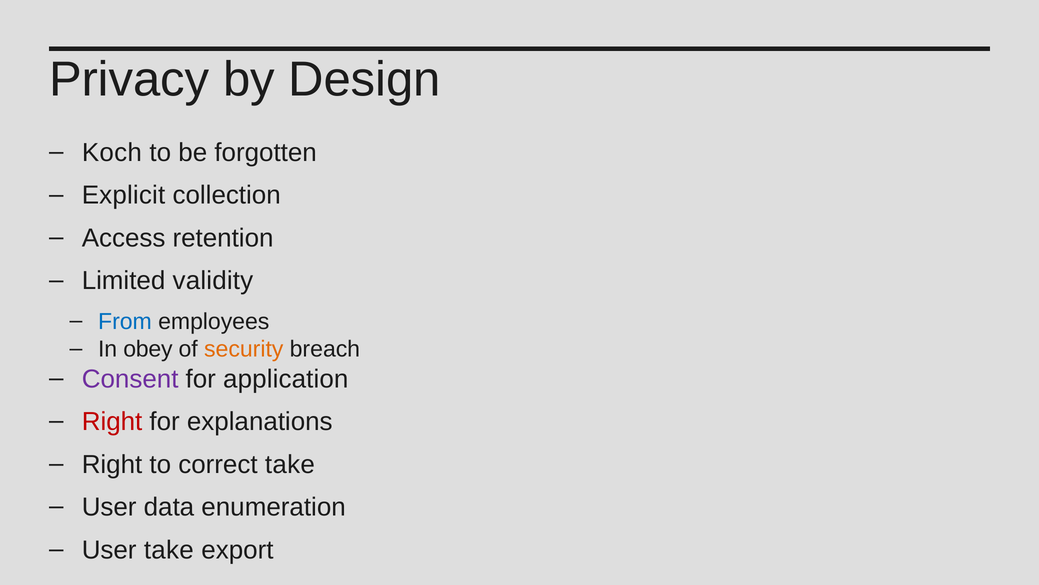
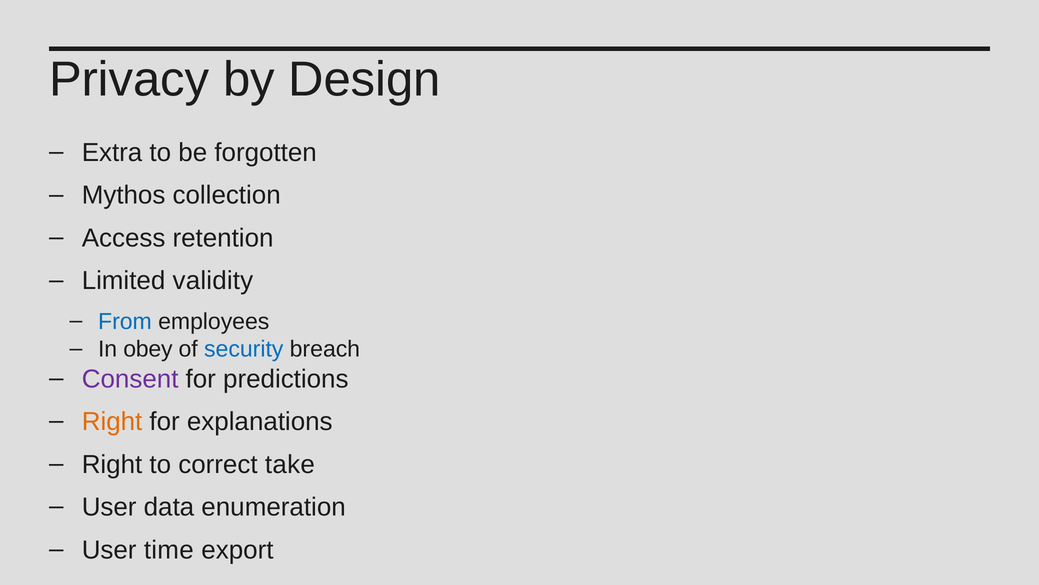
Koch: Koch -> Extra (112, 152)
Explicit: Explicit -> Mythos (124, 195)
security colour: orange -> blue (244, 349)
application: application -> predictions (286, 379)
Right colour: red -> orange (112, 421)
User take: take -> time (169, 550)
